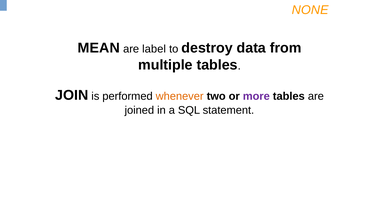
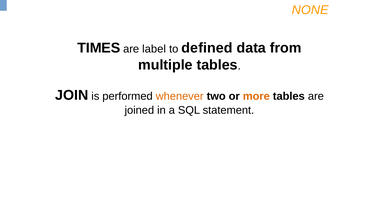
MEAN: MEAN -> TIMES (99, 48)
destroy: destroy -> defined (207, 48)
more colour: purple -> orange (256, 96)
